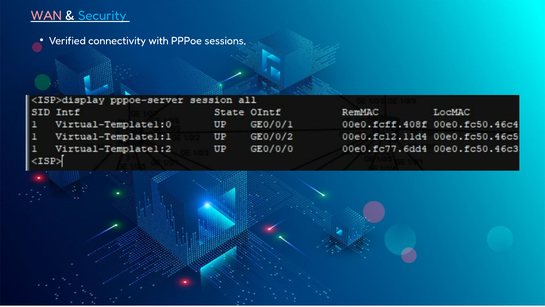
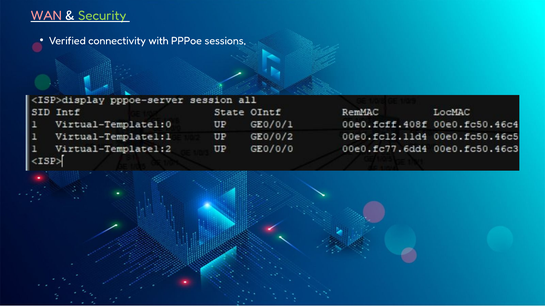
Security colour: light blue -> light green (102, 15)
